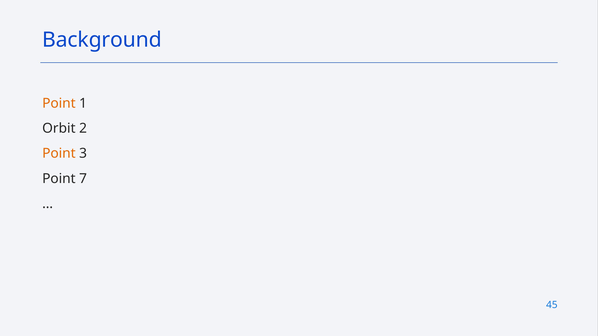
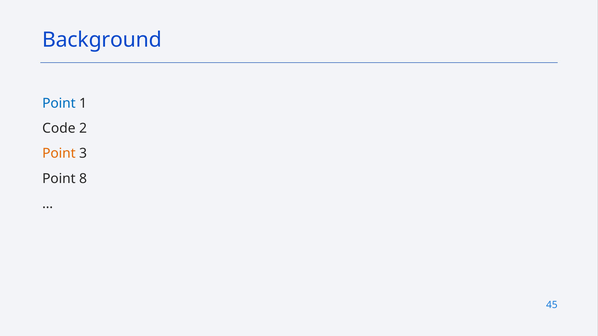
Point colour: orange -> blue (59, 103)
Orbit: Orbit -> Code (59, 128)
7: 7 -> 8 (83, 179)
